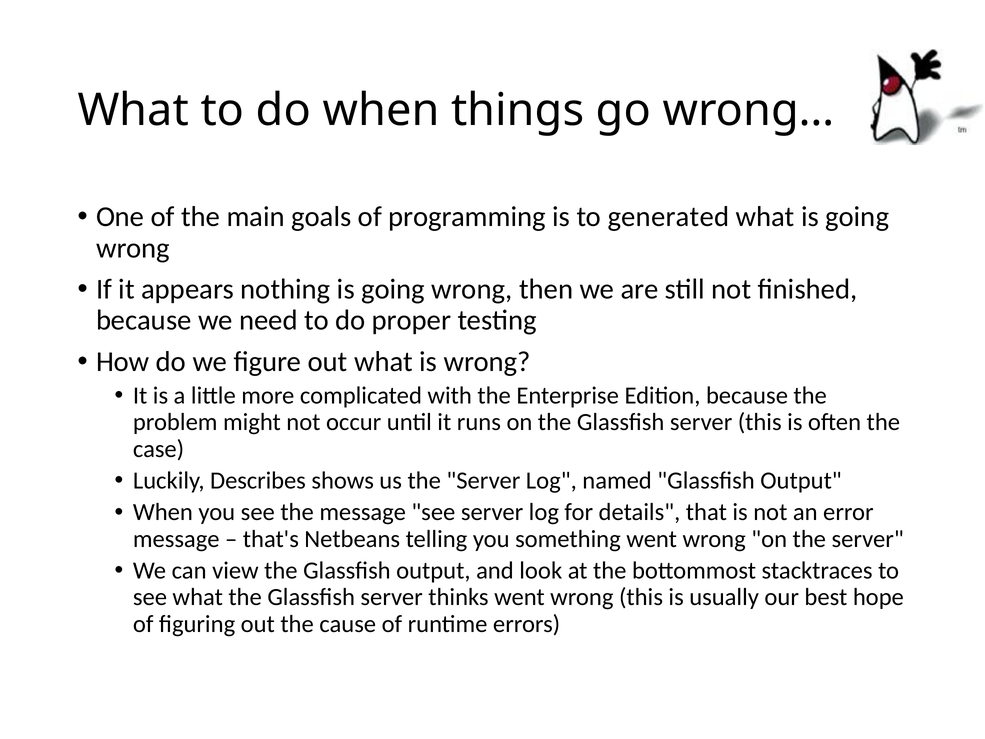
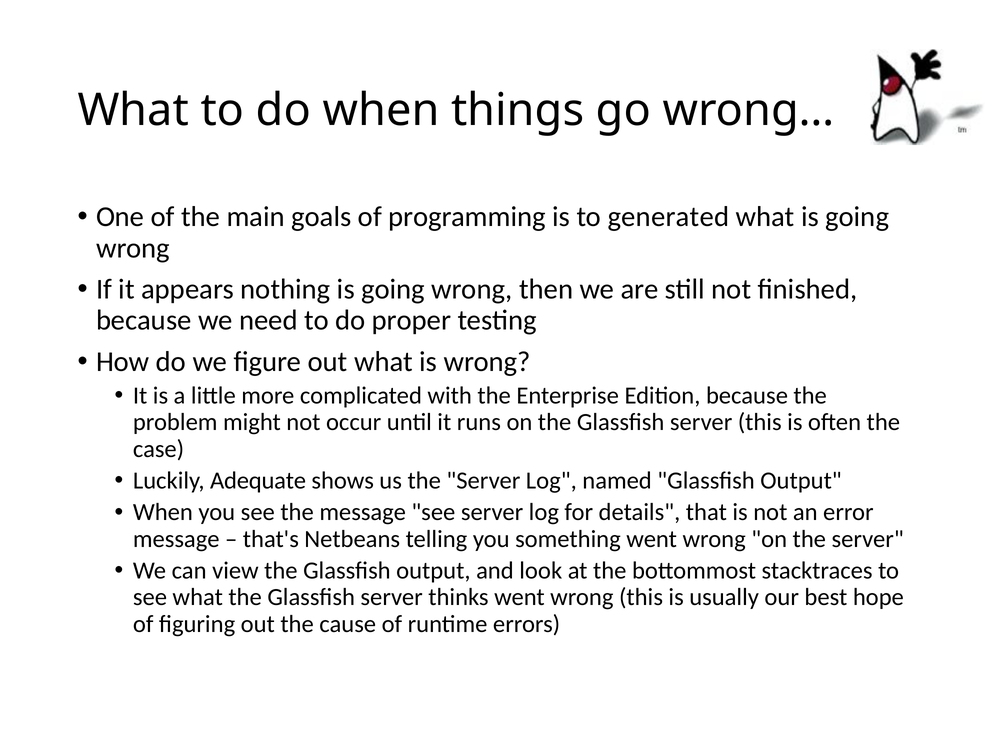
Describes: Describes -> Adequate (258, 480)
